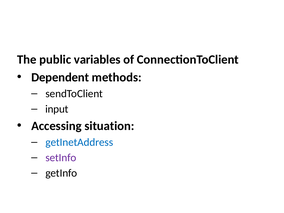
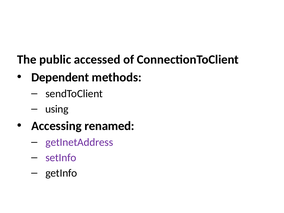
variables: variables -> accessed (97, 60)
input: input -> using (57, 109)
situation: situation -> renamed (110, 126)
getInetAddress colour: blue -> purple (79, 142)
